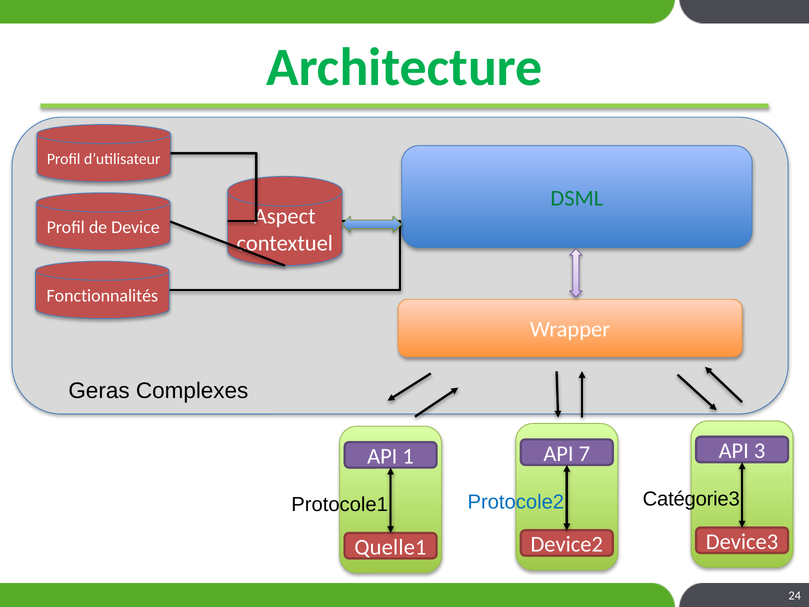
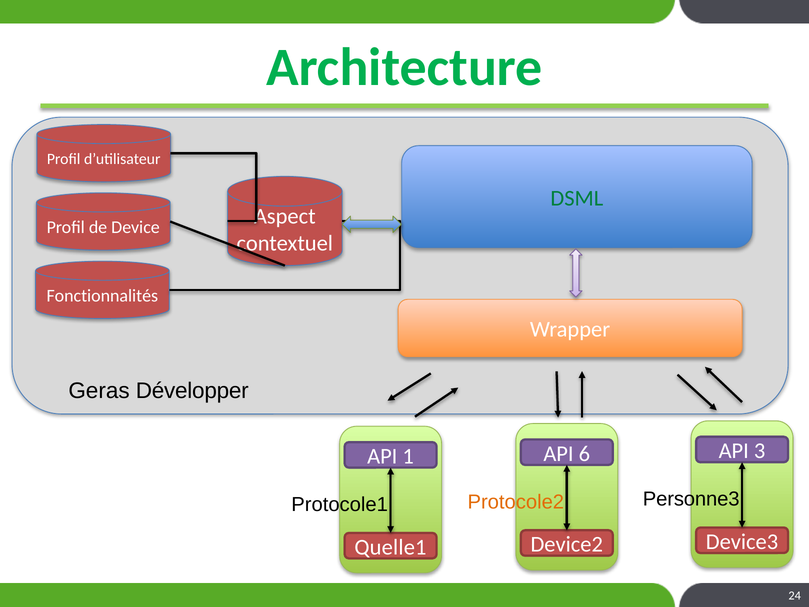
Complexes: Complexes -> Développer (192, 391)
7: 7 -> 6 (584, 454)
Catégorie3: Catégorie3 -> Personne3 (691, 499)
Protocole2 colour: blue -> orange (516, 502)
